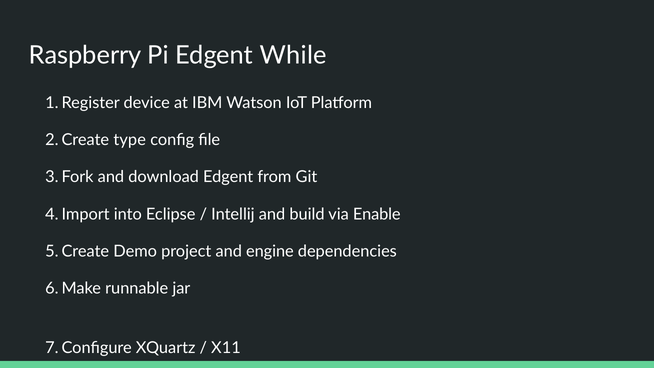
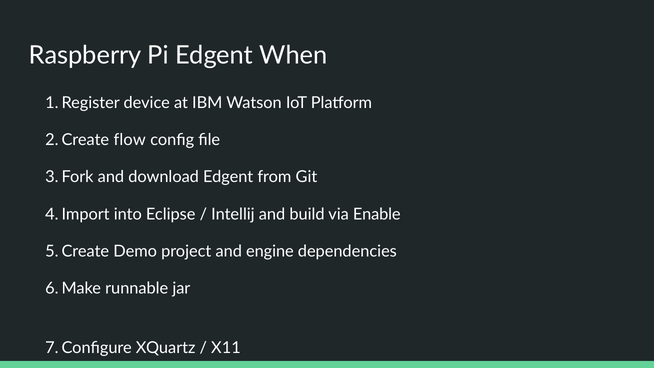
While: While -> When (293, 55)
type: type -> flow (130, 140)
